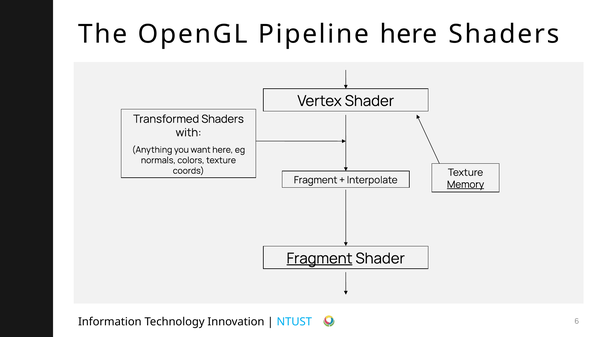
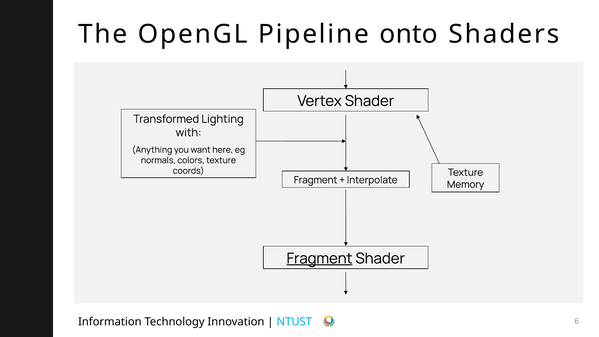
Pipeline here: here -> onto (409, 34)
Transformed Shaders: Shaders -> Lighting (223, 119)
Memory underline: present -> none (466, 184)
